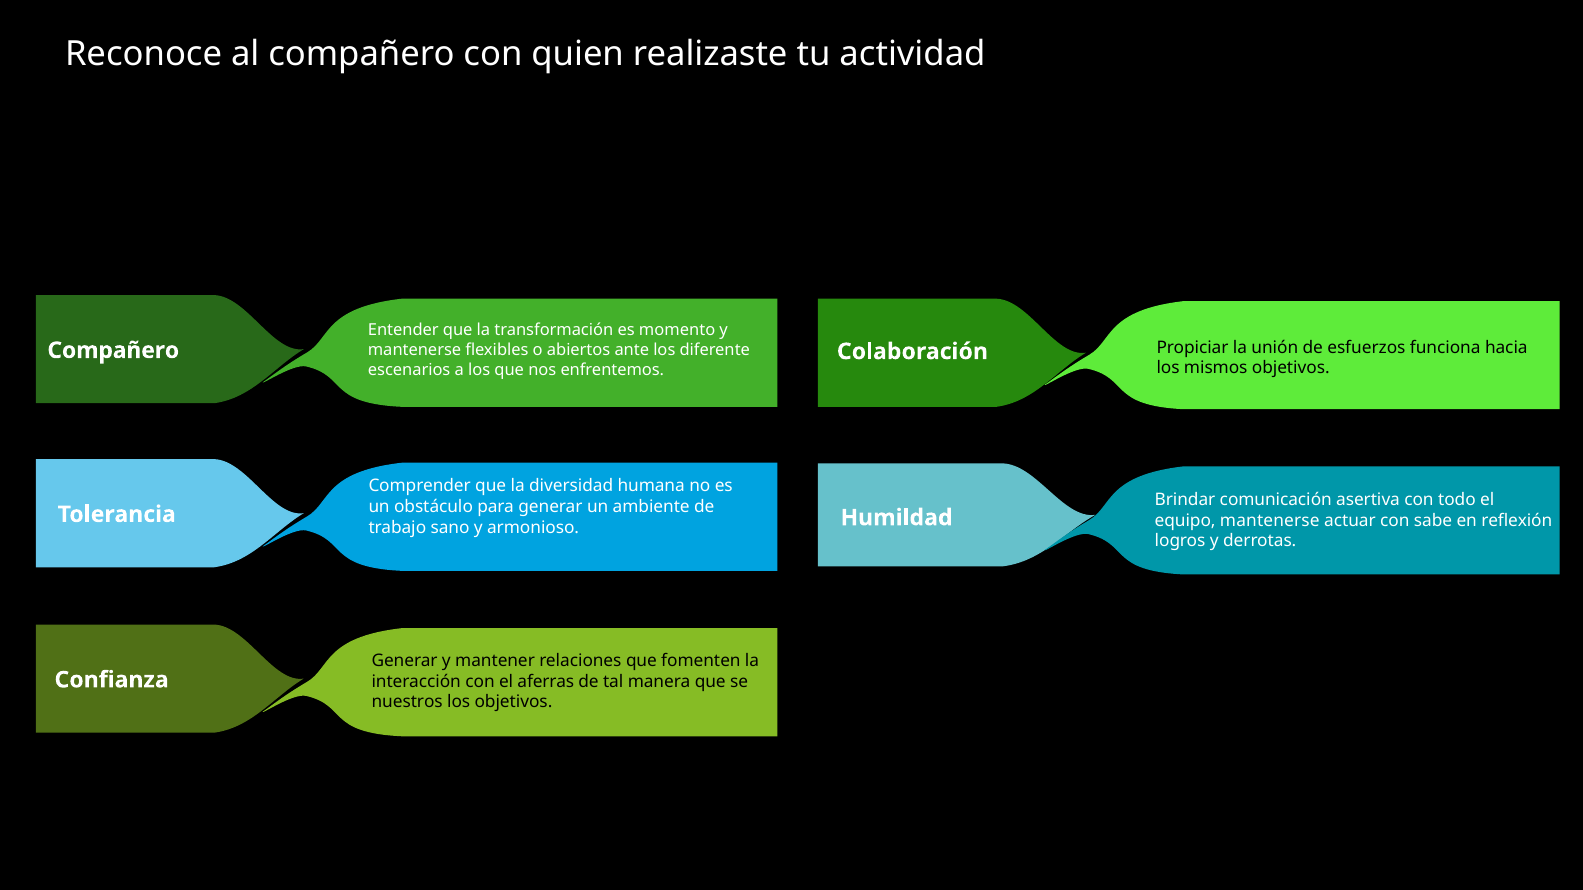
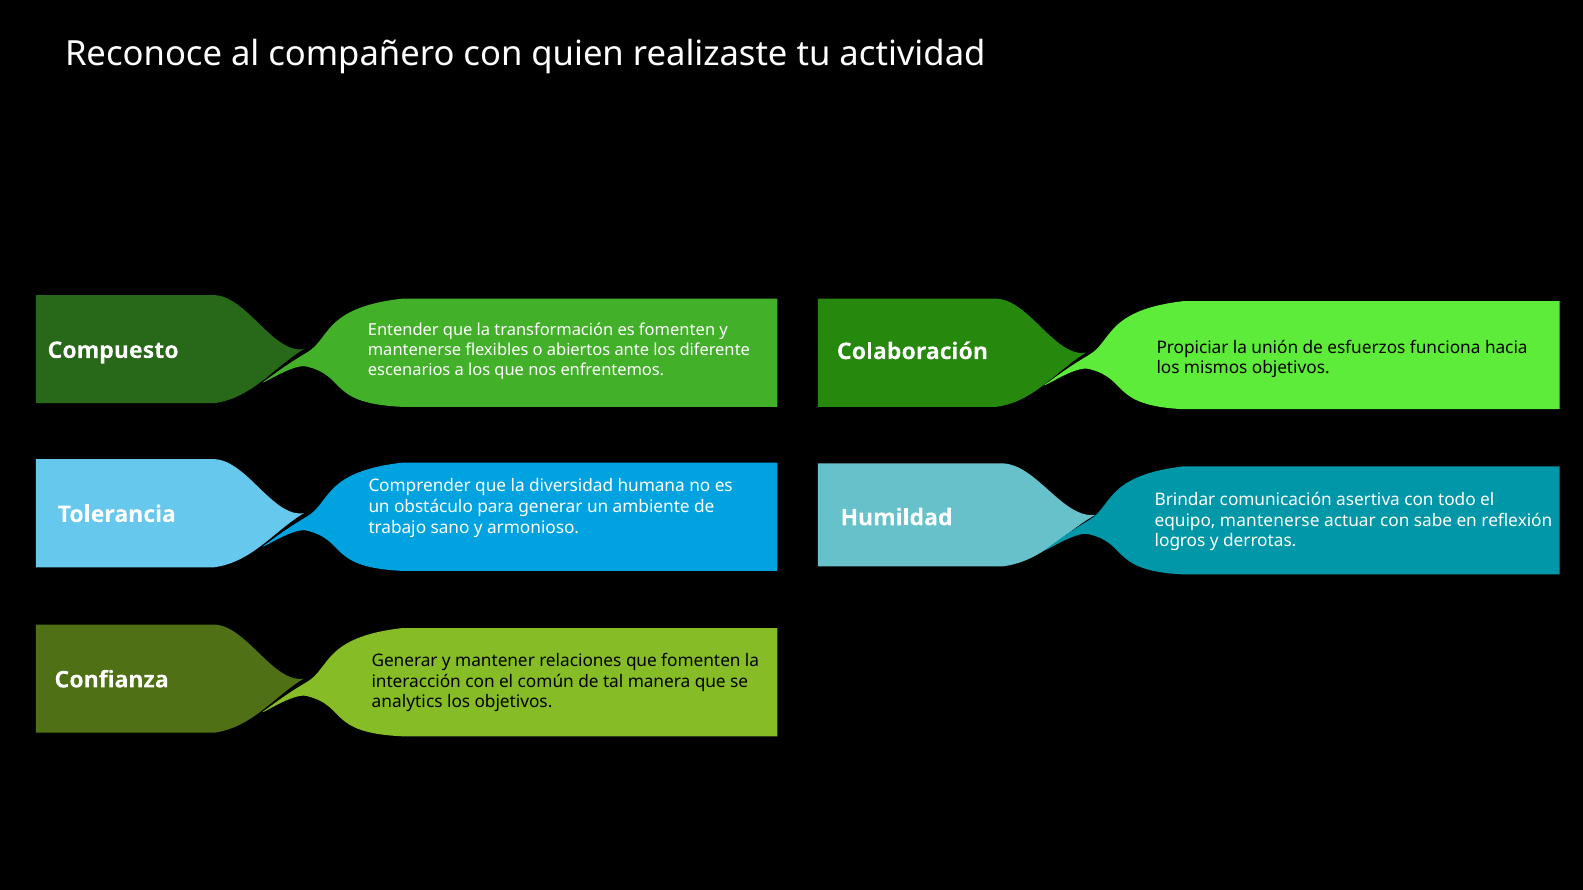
es momento: momento -> fomenten (677, 331)
Compañero: Compañero -> Compuesto (113, 351)
aferras: aferras -> común (546, 682)
nuestros: nuestros -> analytics (407, 702)
